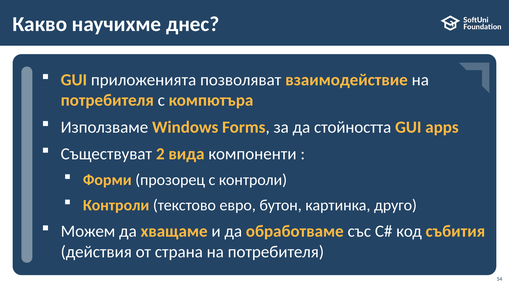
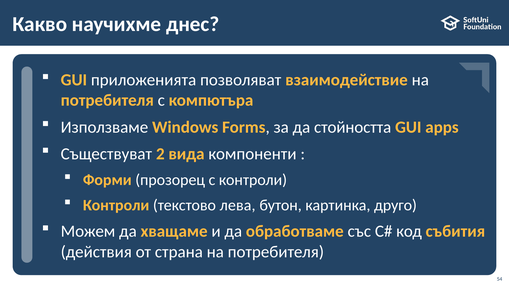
евро: евро -> лева (238, 205)
